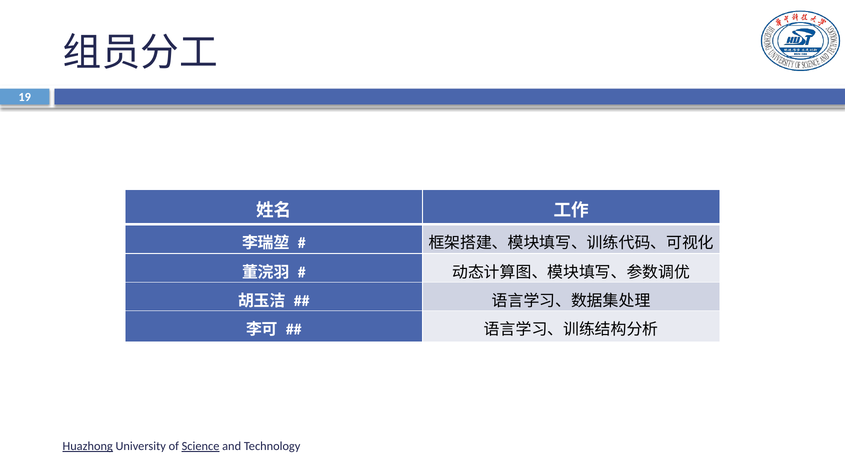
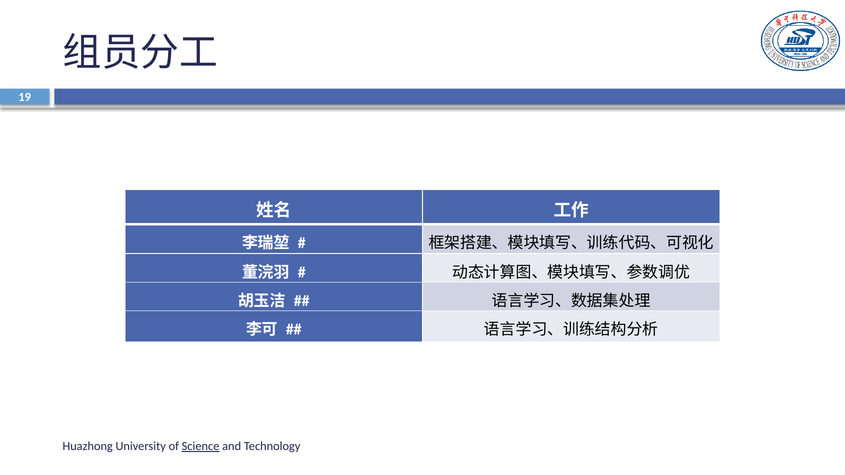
Huazhong underline: present -> none (88, 446)
